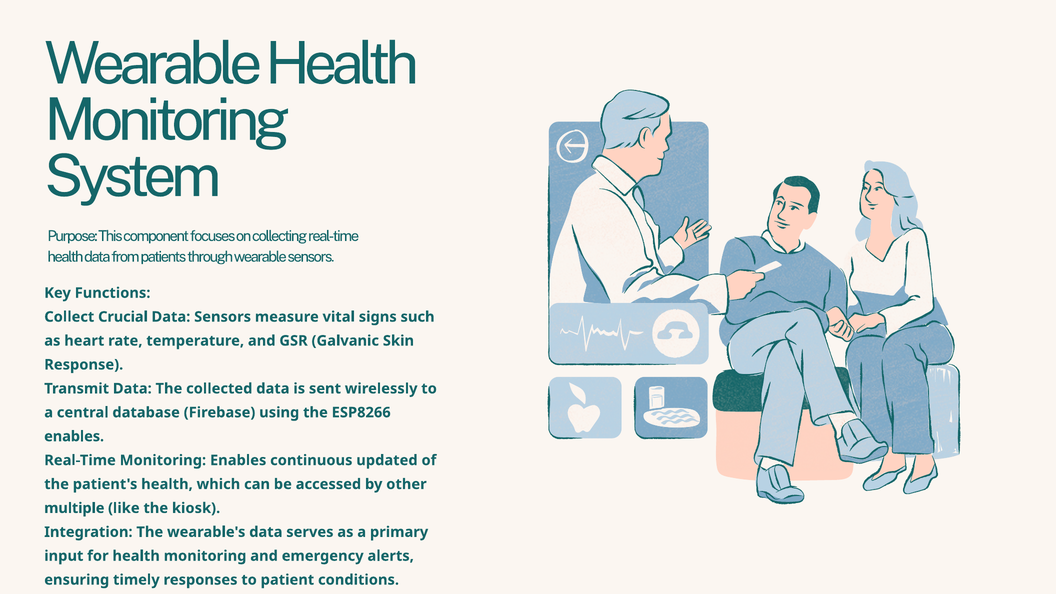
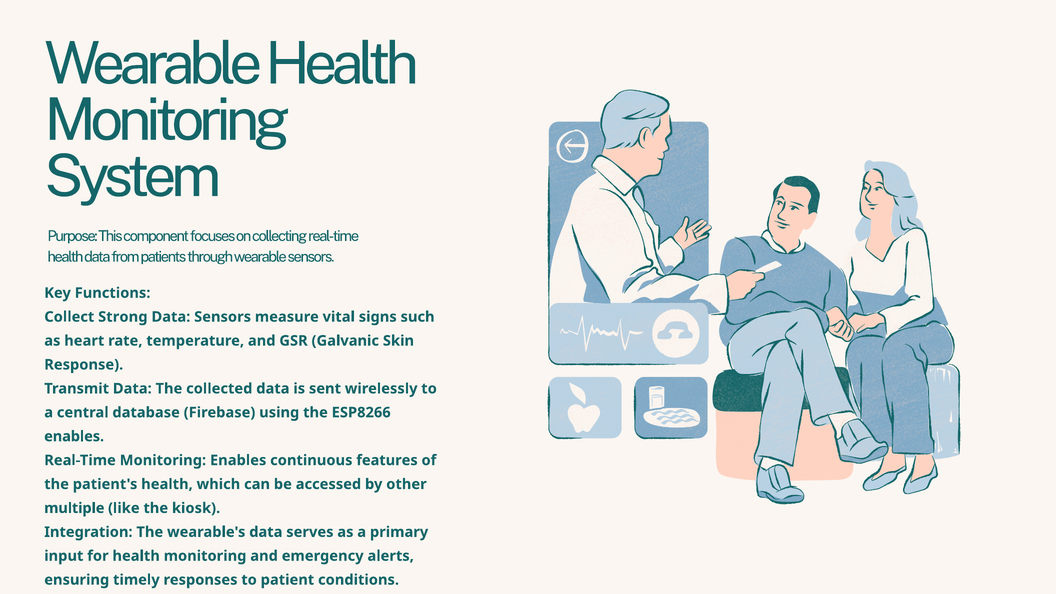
Crucial: Crucial -> Strong (123, 317)
updated: updated -> features (387, 460)
